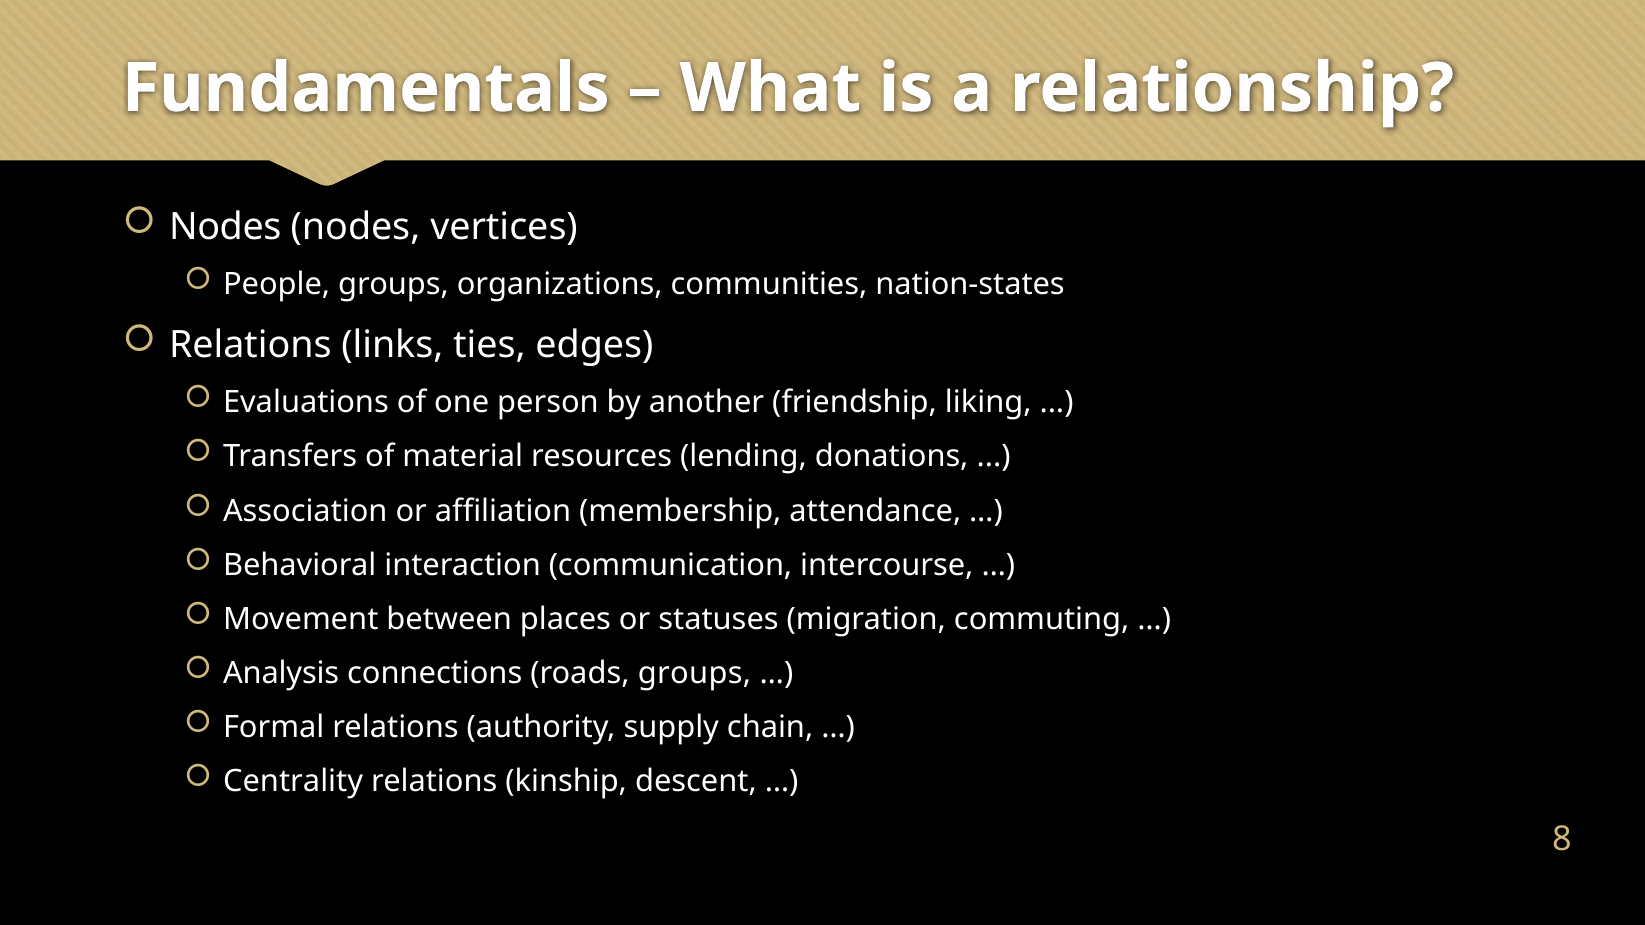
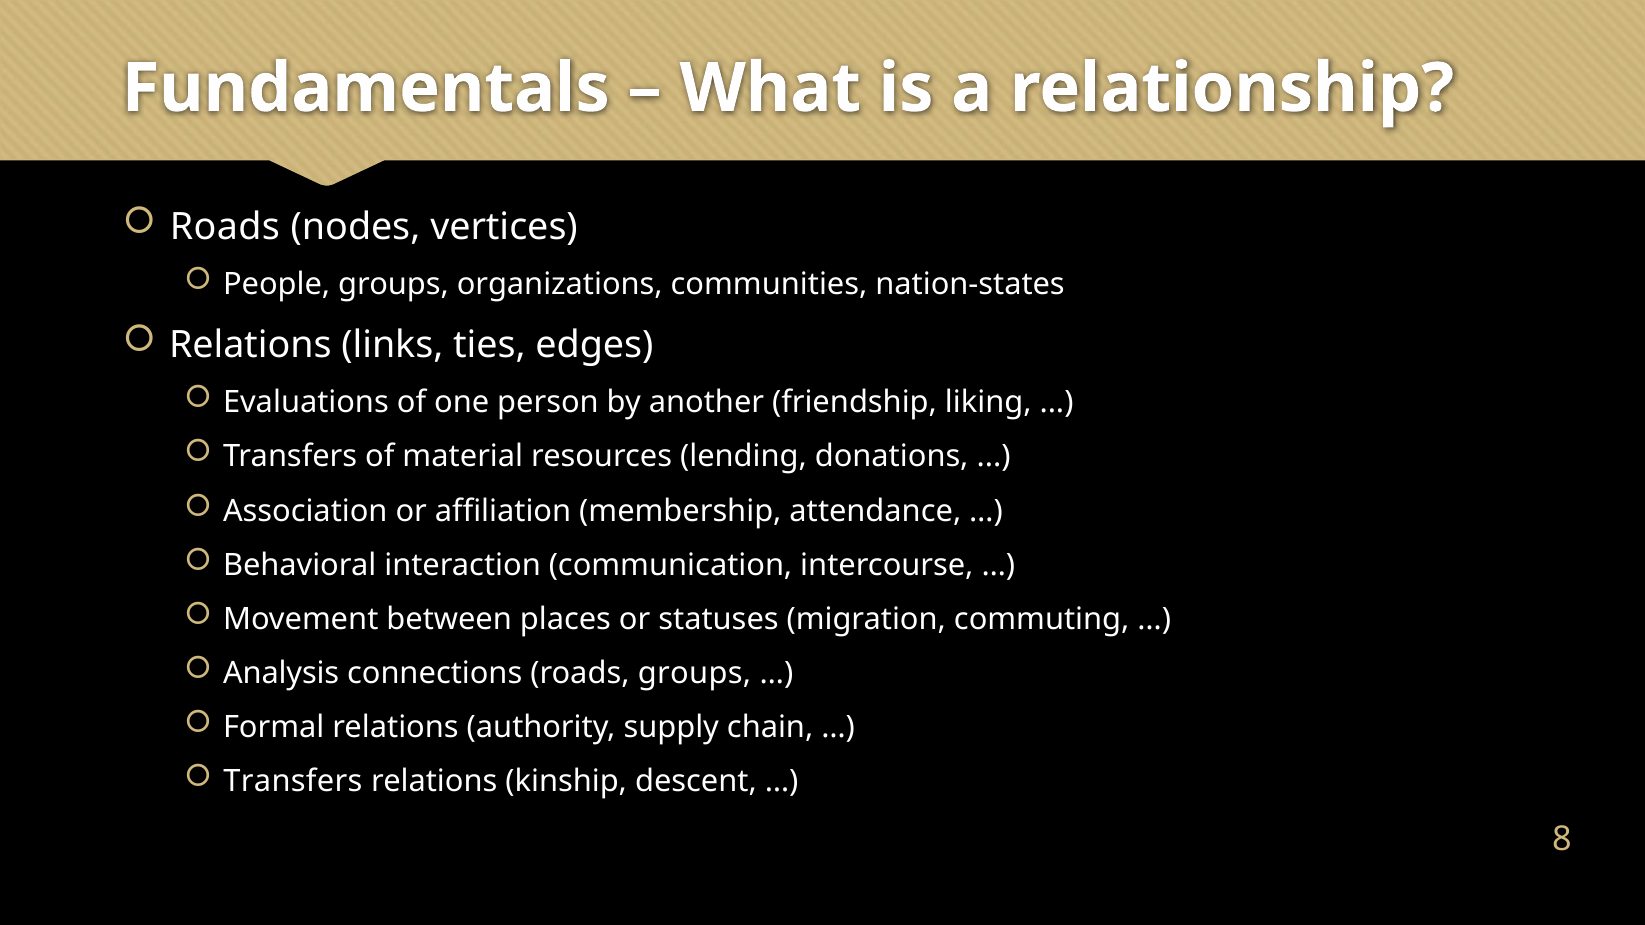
Nodes: Nodes -> Roads (225, 227)
Centrality: Centrality -> Transfers (293, 782)
